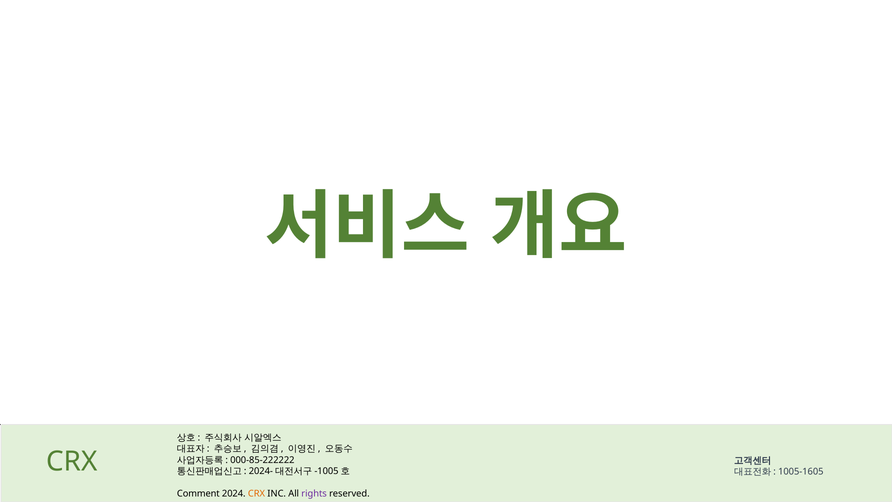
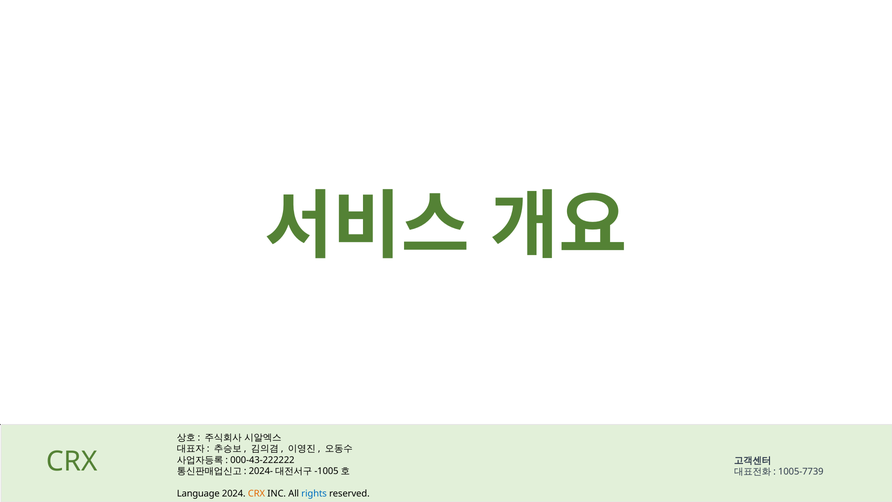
000-85-222222: 000-85-222222 -> 000-43-222222 (262, 460)
1005-1605: 1005-1605 -> 1005-7739 (801, 471)
Comment: Comment -> Language (198, 493)
rights colour: purple -> blue (314, 493)
